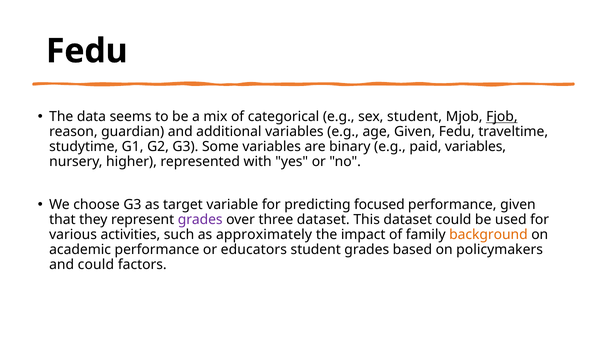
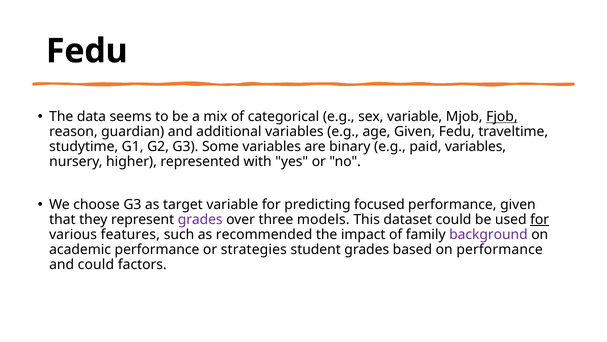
sex student: student -> variable (415, 117)
three dataset: dataset -> models (323, 219)
for underline: none -> present (540, 219)
activities: activities -> features (130, 234)
approximately: approximately -> recommended (264, 234)
background colour: orange -> purple (488, 234)
educators: educators -> strategies (254, 249)
on policymakers: policymakers -> performance (500, 249)
